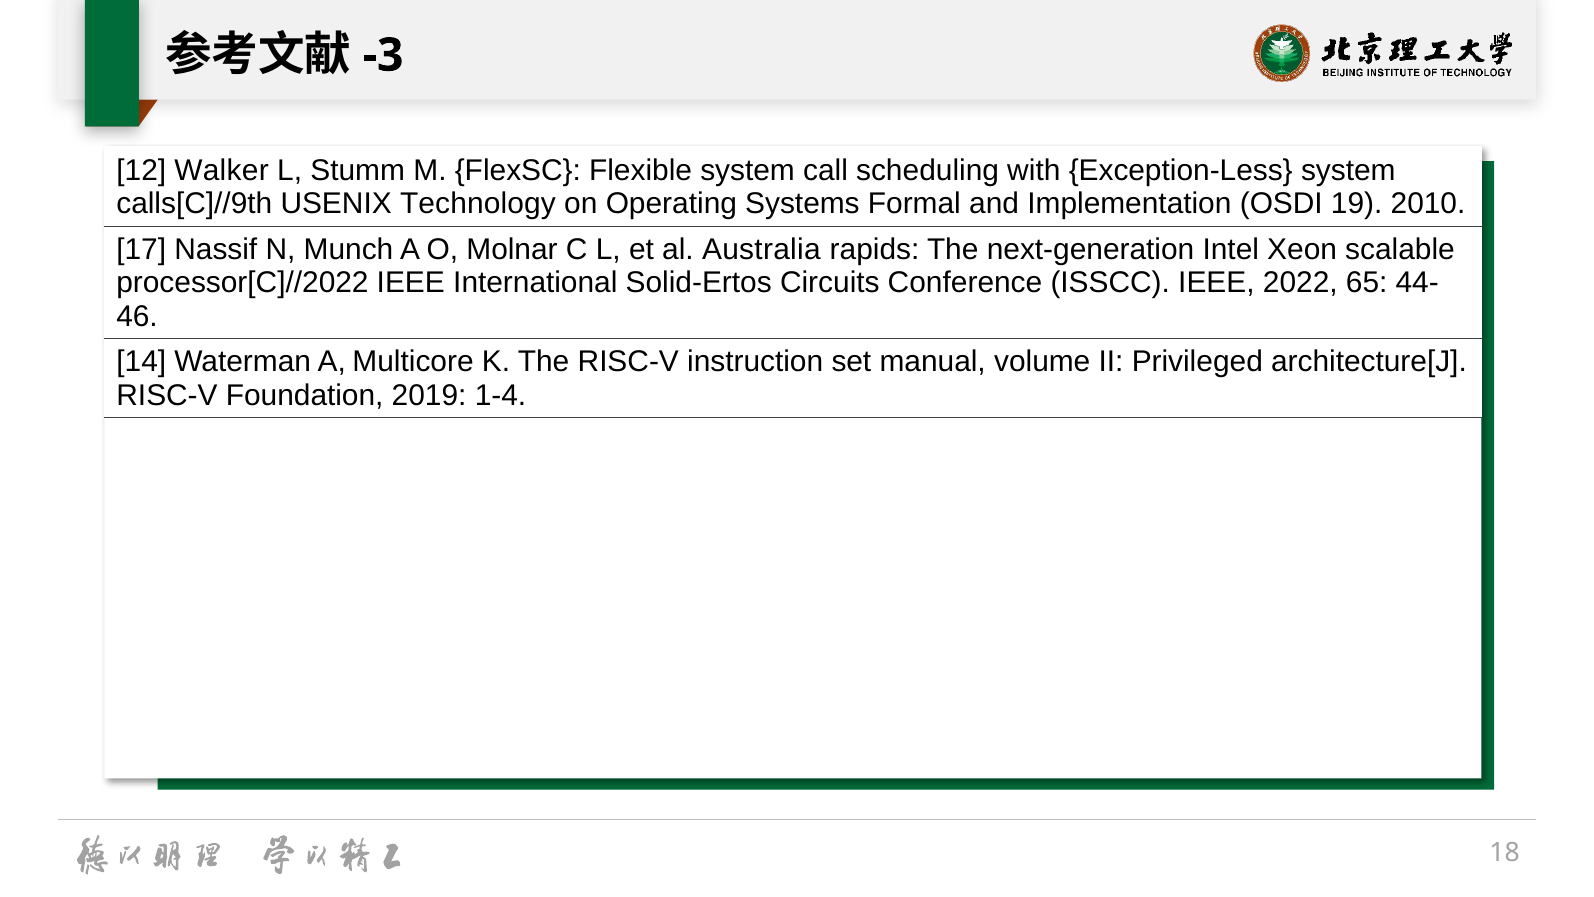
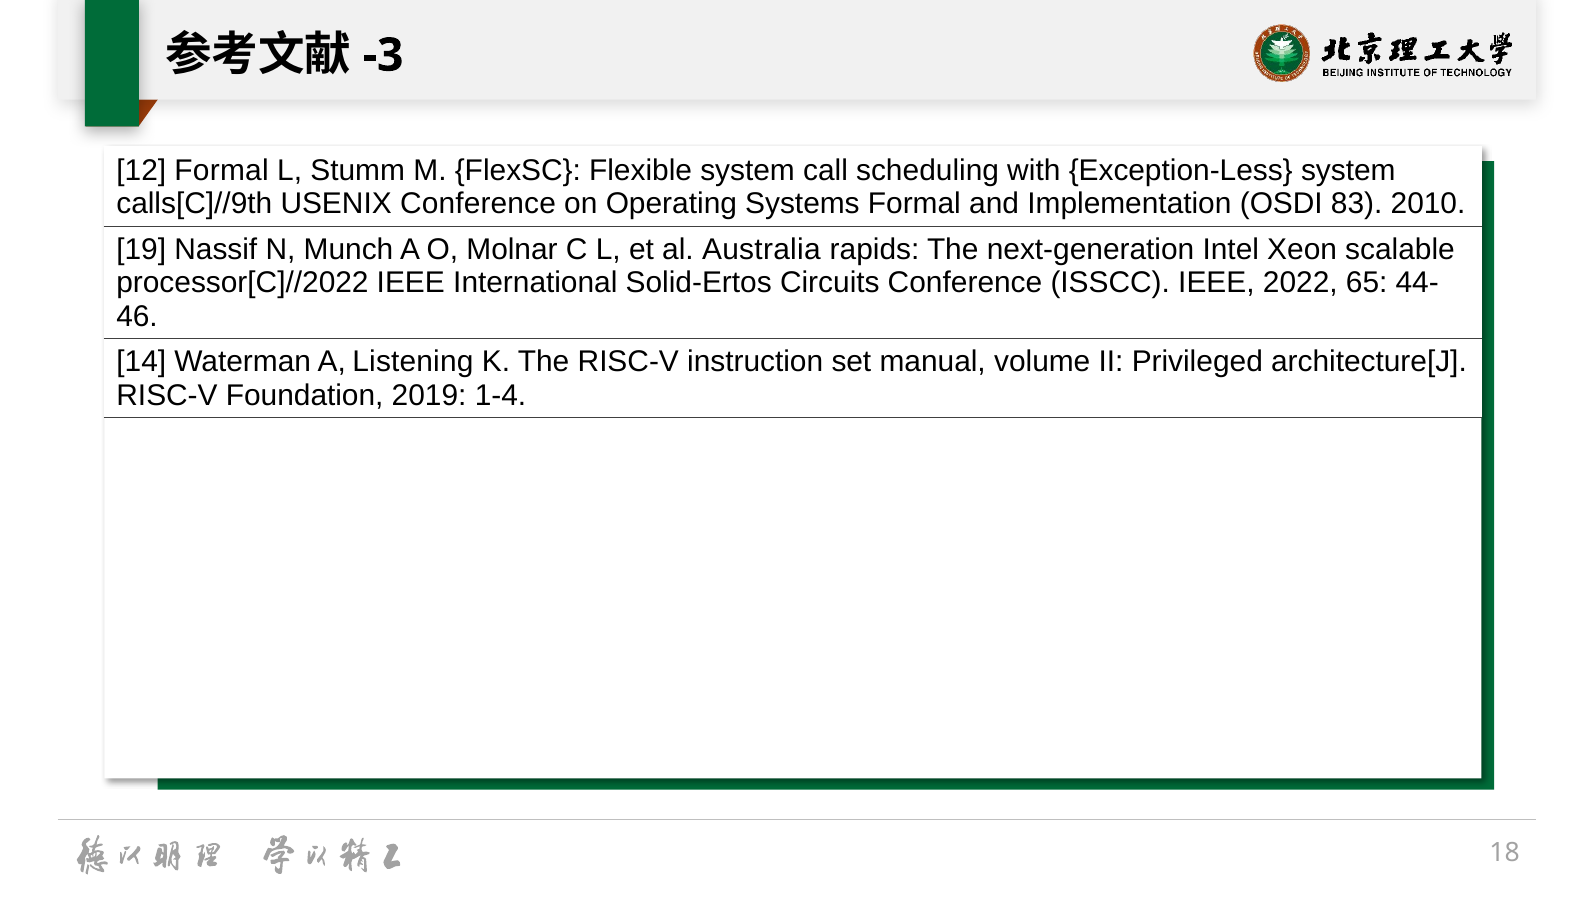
12 Walker: Walker -> Formal (222, 170)
USENIX Technology: Technology -> Conference (478, 204)
19: 19 -> 83 (1357, 204)
17: 17 -> 19 (141, 249)
Multicore: Multicore -> Listening (413, 362)
